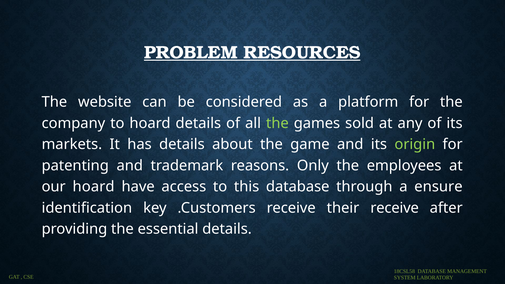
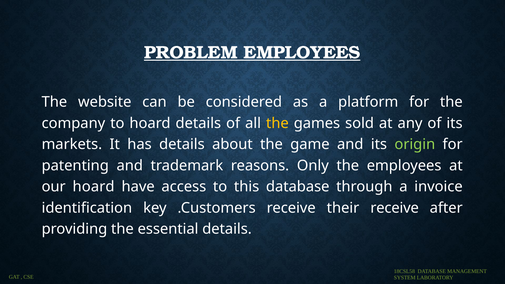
PROBLEM RESOURCES: RESOURCES -> EMPLOYEES (302, 53)
the colour: light green -> yellow (277, 123)
ensure: ensure -> invoice (439, 187)
